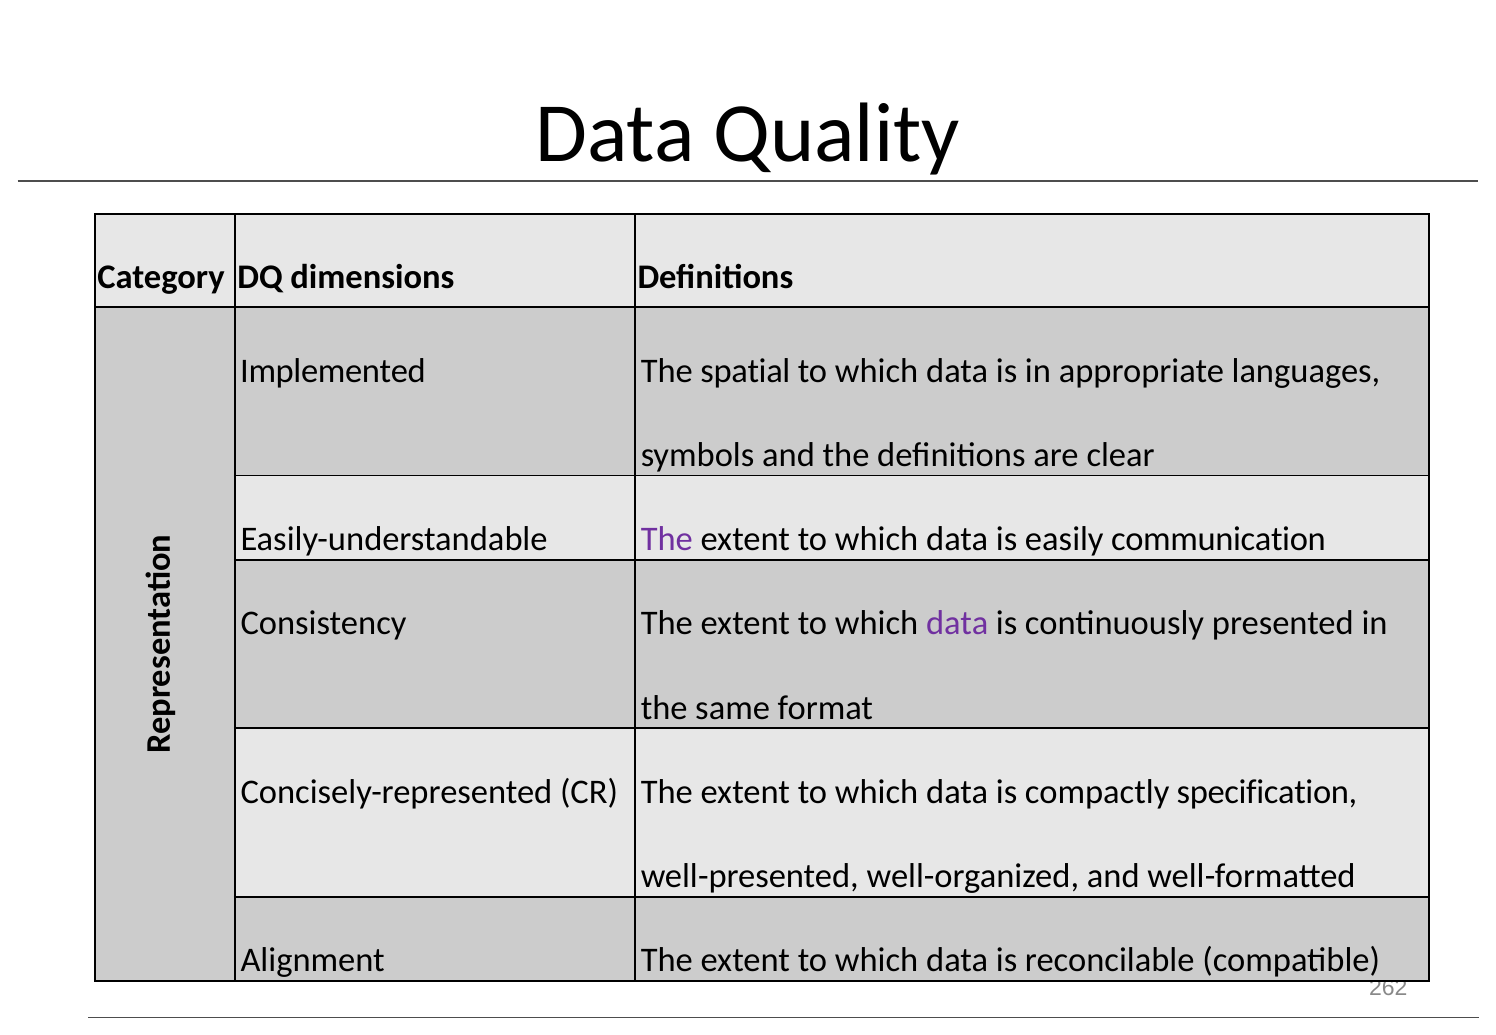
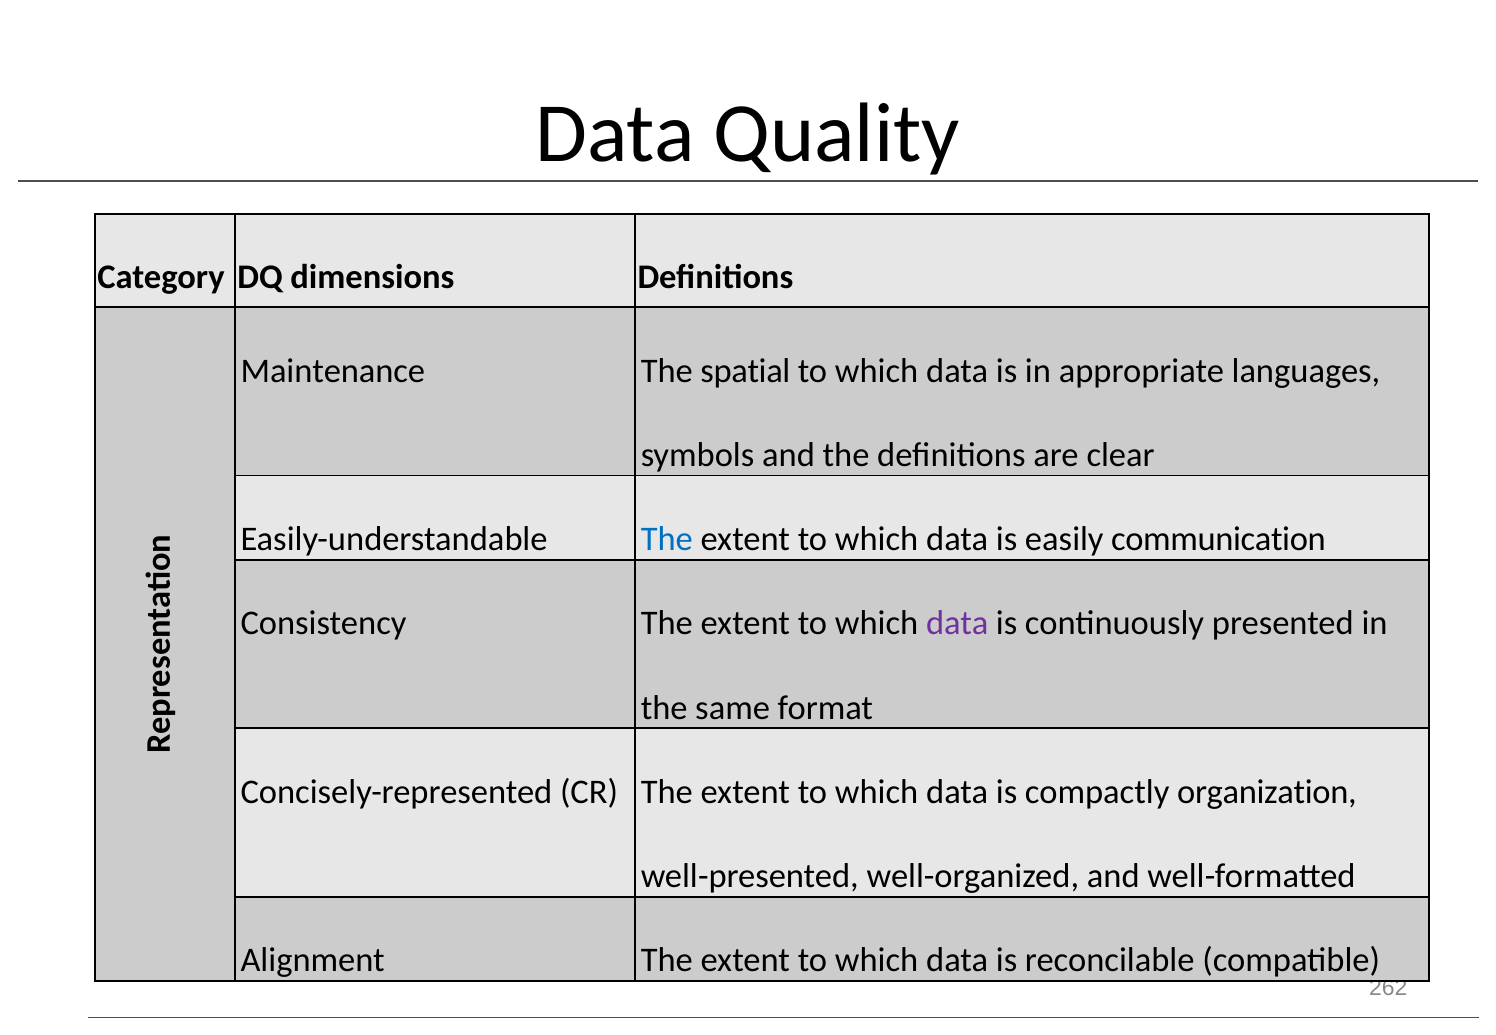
Implemented: Implemented -> Maintenance (333, 371)
The colour: purple -> blue (667, 540)
specification: specification -> organization (1267, 792)
